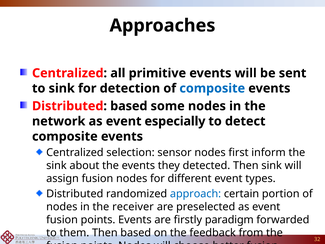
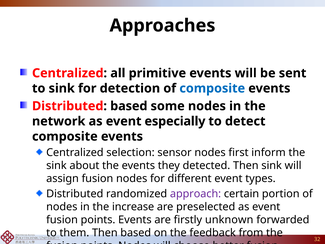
approach colour: blue -> purple (196, 194)
receiver: receiver -> increase (133, 207)
paradigm: paradigm -> unknown (229, 220)
